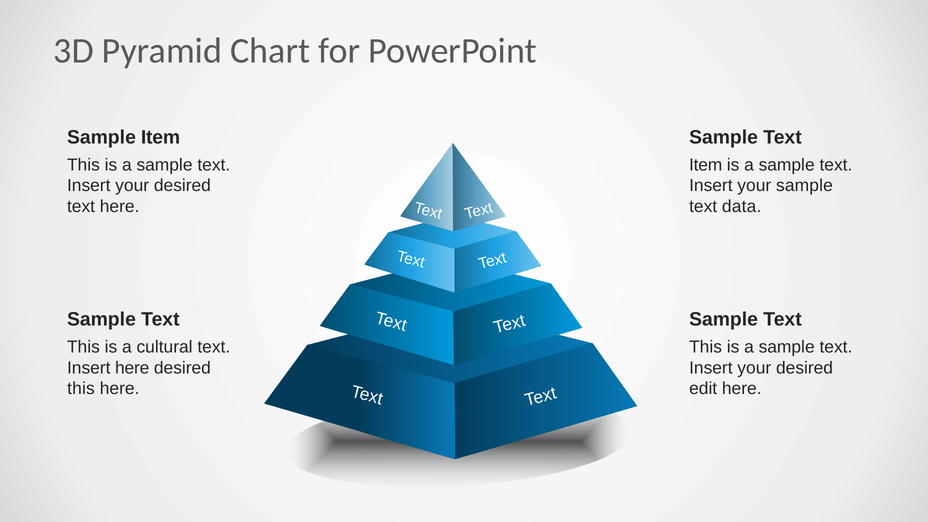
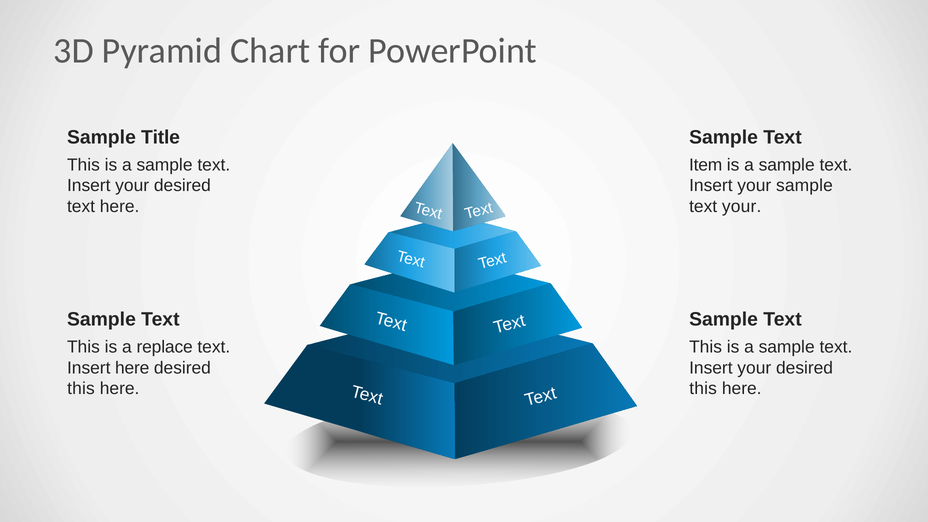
Sample Item: Item -> Title (161, 137)
text data: data -> your (742, 207)
cultural: cultural -> replace (165, 347)
edit: edit -> this (703, 389)
